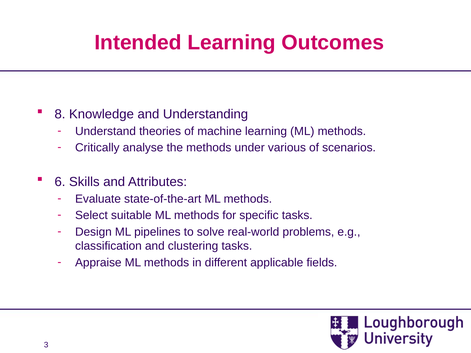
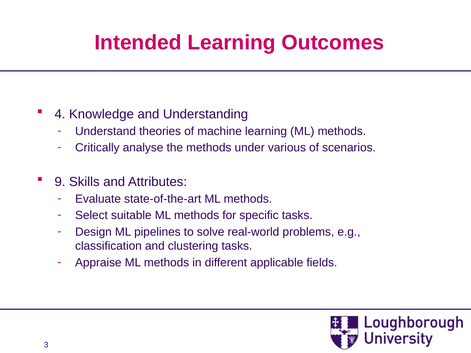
8: 8 -> 4 (60, 114)
6: 6 -> 9 (60, 182)
